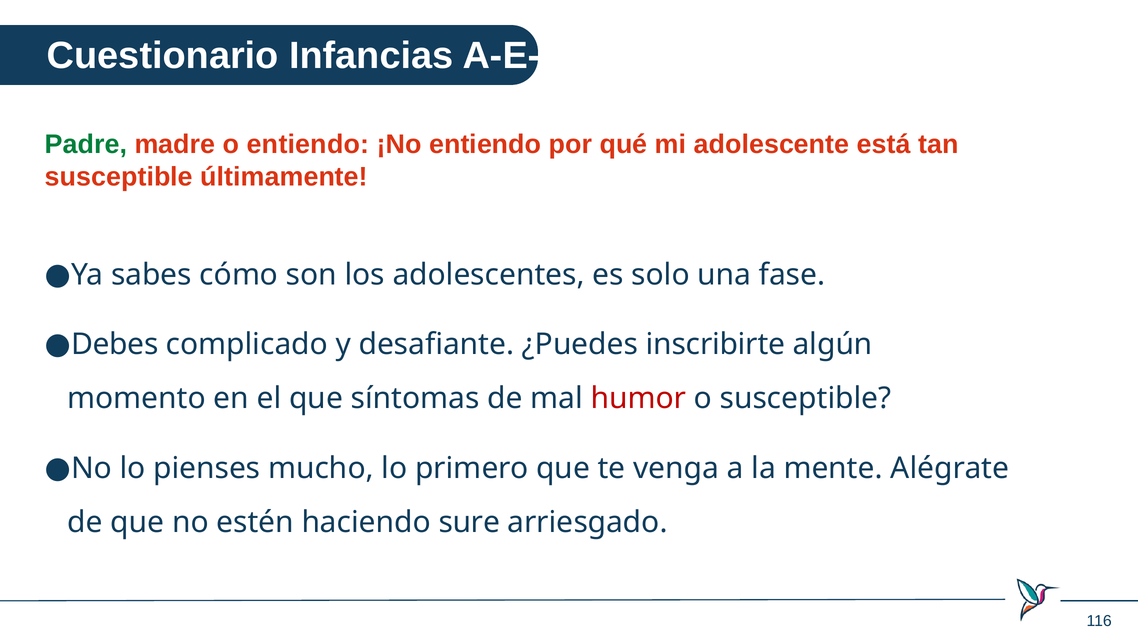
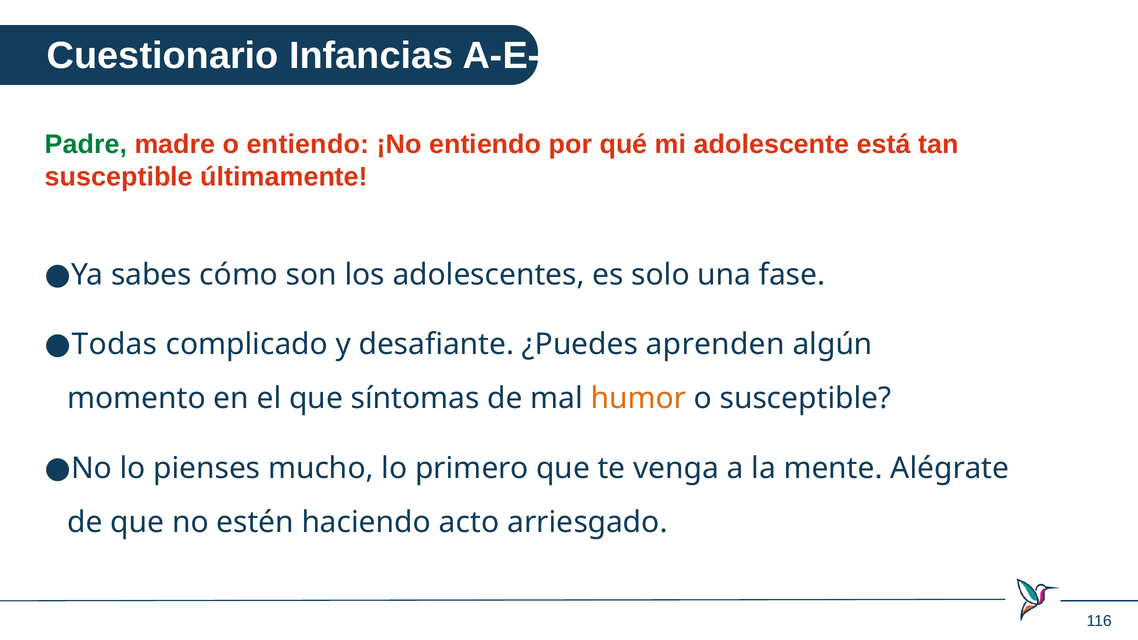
Debes: Debes -> Todas (114, 345)
inscribirte: inscribirte -> aprenden (715, 345)
humor colour: red -> orange (638, 399)
sure: sure -> acto (469, 522)
